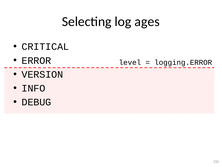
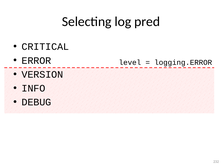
ages: ages -> pred (147, 21)
